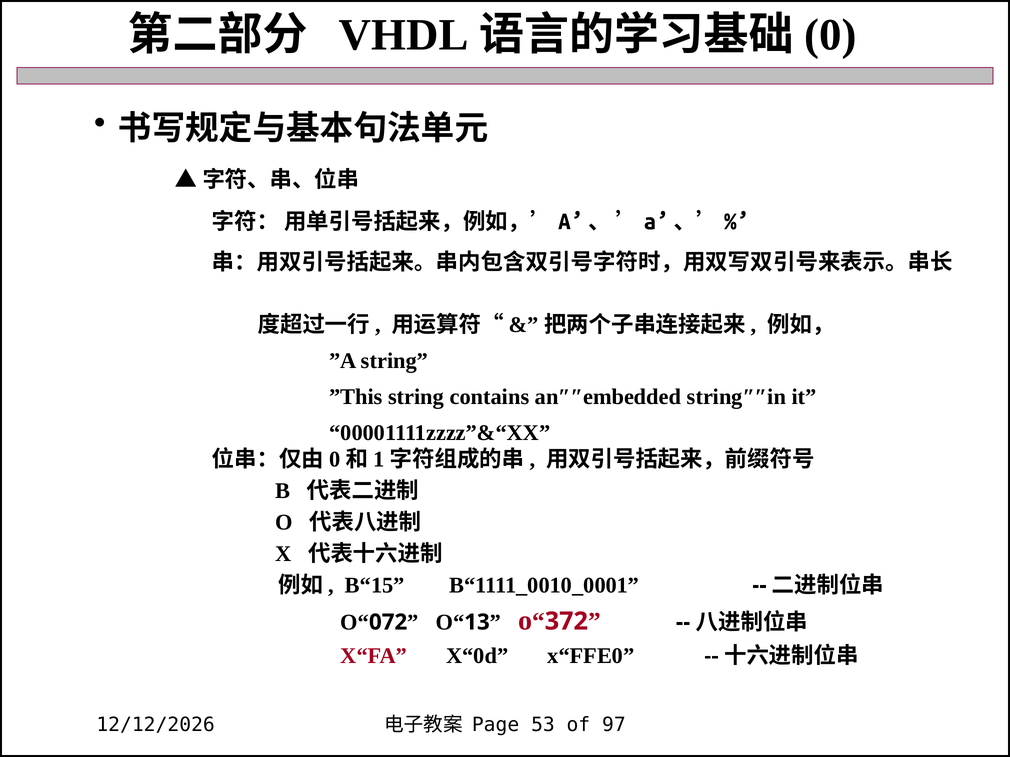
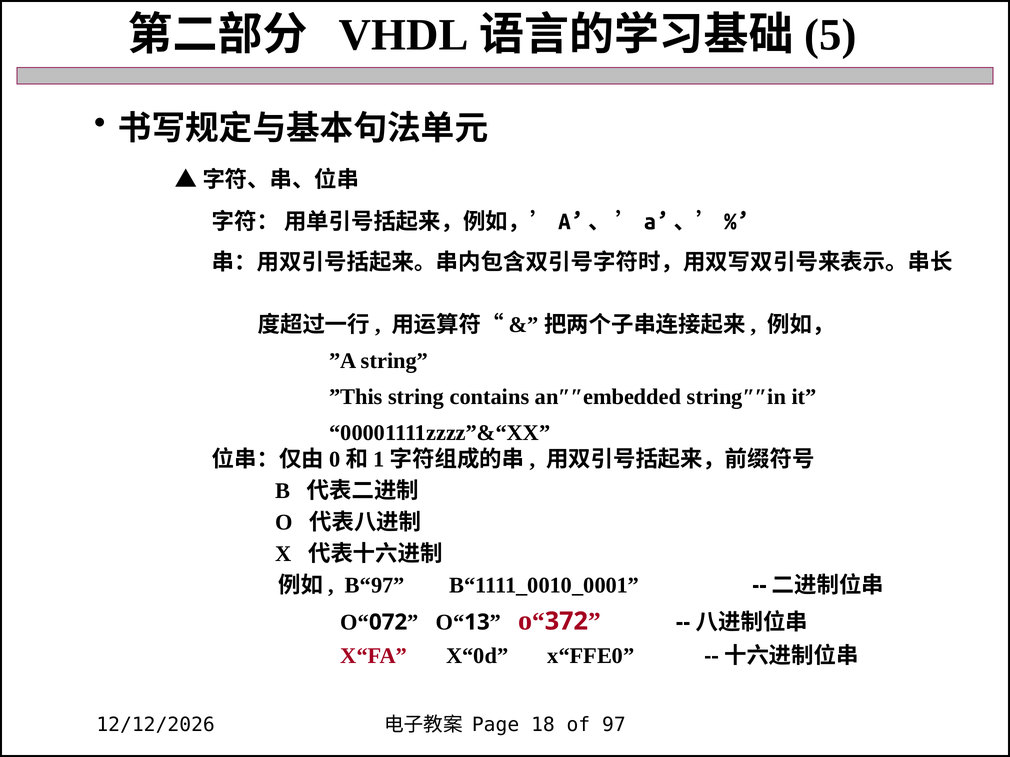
0: 0 -> 5 (831, 35)
B“15: B“15 -> B“97 (375, 586)
53: 53 -> 18 (543, 725)
